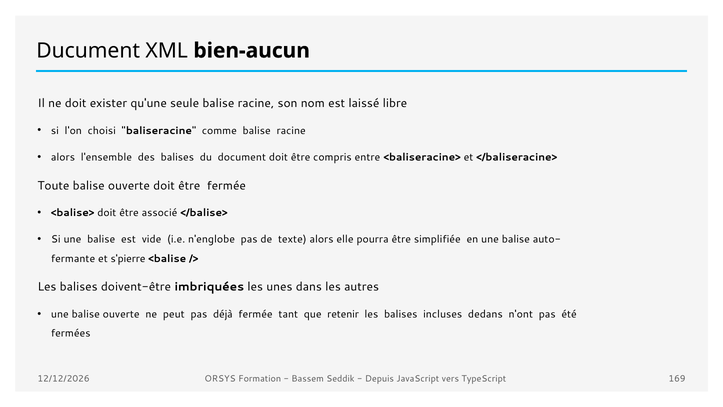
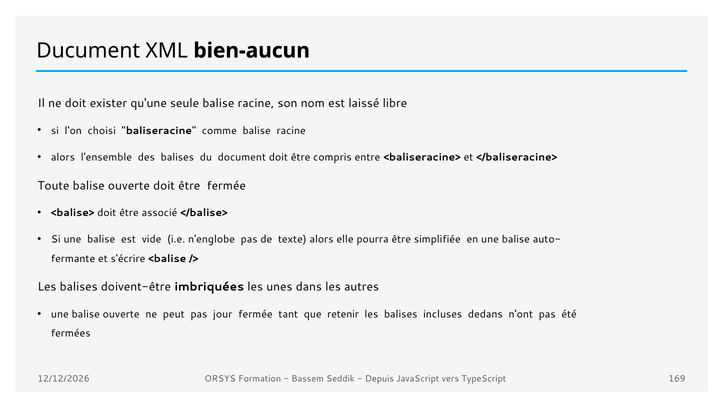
s'pierre: s'pierre -> s'écrire (128, 258)
déjà: déjà -> jour (223, 314)
